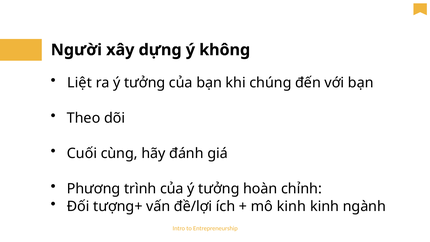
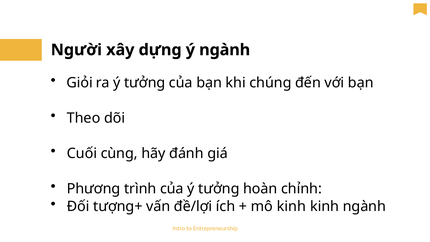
ý không: không -> ngành (225, 50)
Liệt: Liệt -> Giỏi (80, 83)
